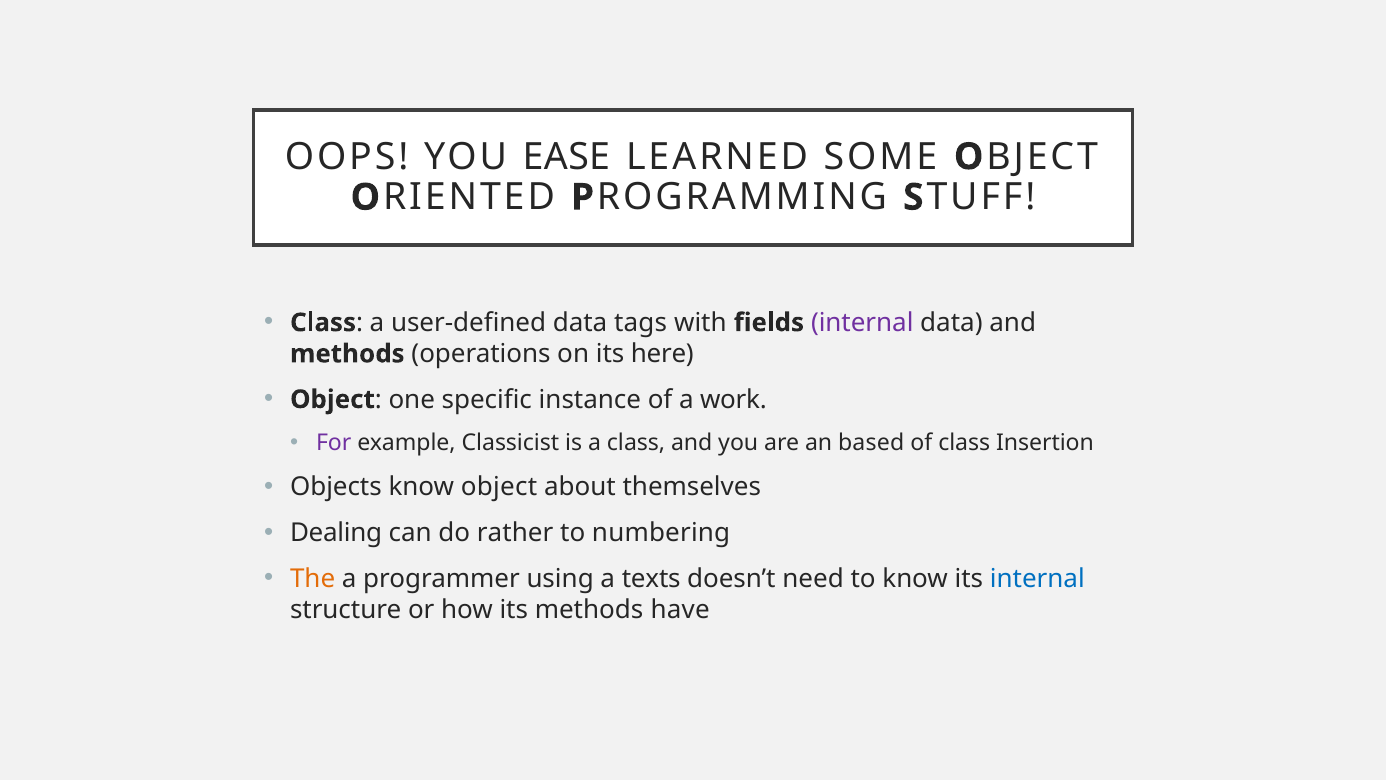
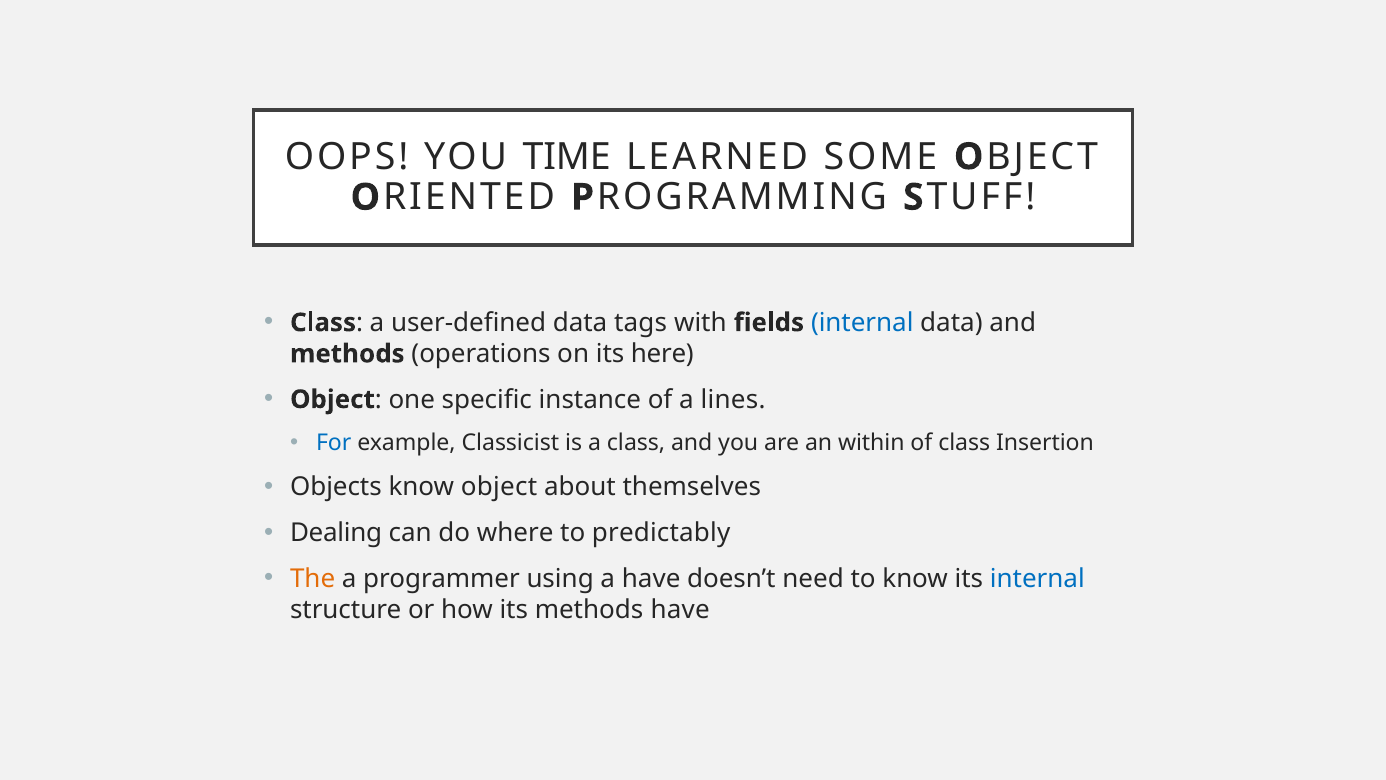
EASE: EASE -> TIME (567, 157)
internal colour: purple -> blue (862, 323)
work: work -> lines (733, 399)
For colour: purple -> blue (334, 443)
based: based -> within (871, 443)
rather: rather -> where (515, 533)
numbering: numbering -> predictably (661, 533)
a texts: texts -> have (651, 578)
